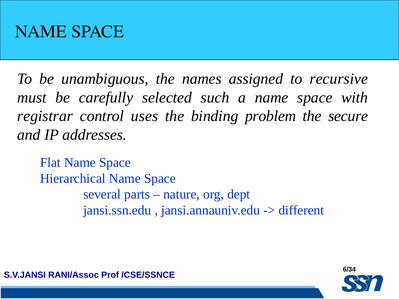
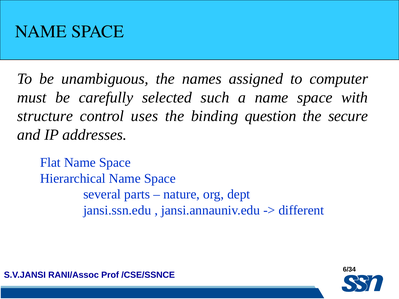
recursive: recursive -> computer (339, 79)
registrar: registrar -> structure (45, 116)
problem: problem -> question (271, 116)
